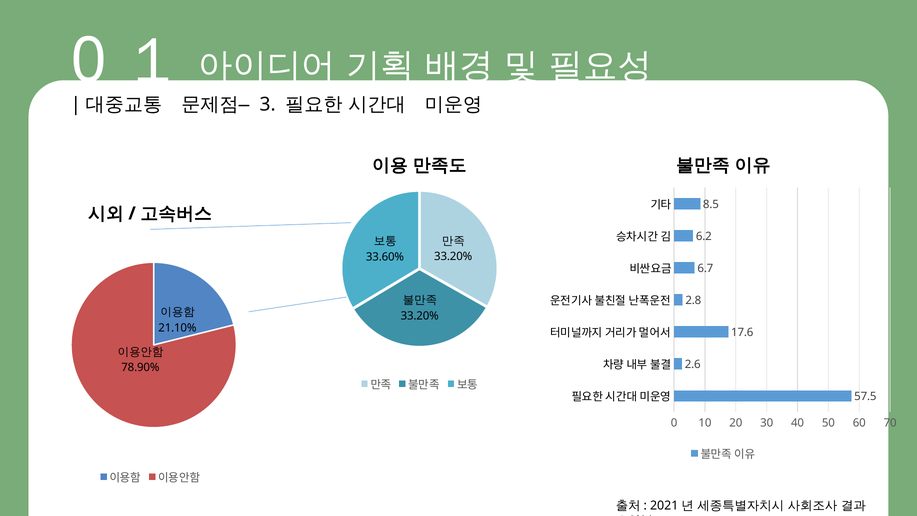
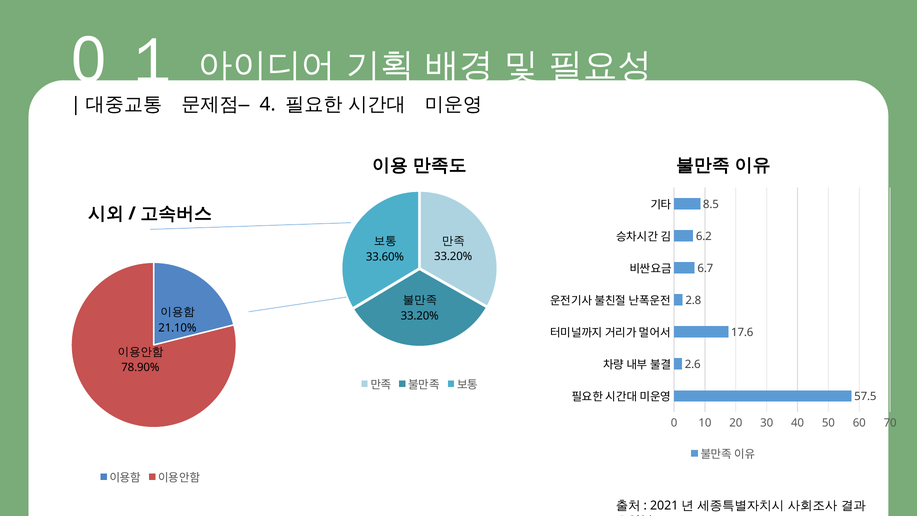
3: 3 -> 4 (268, 104)
